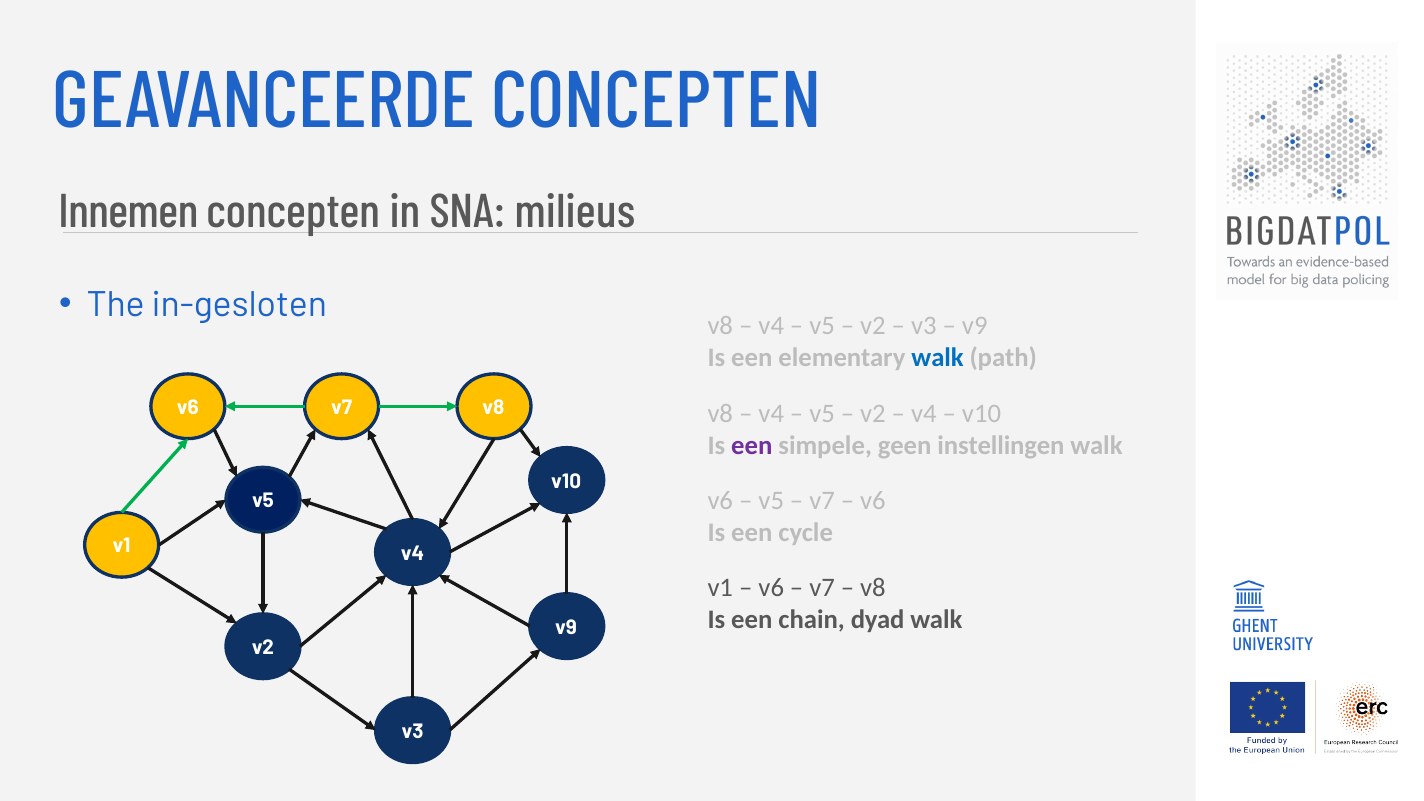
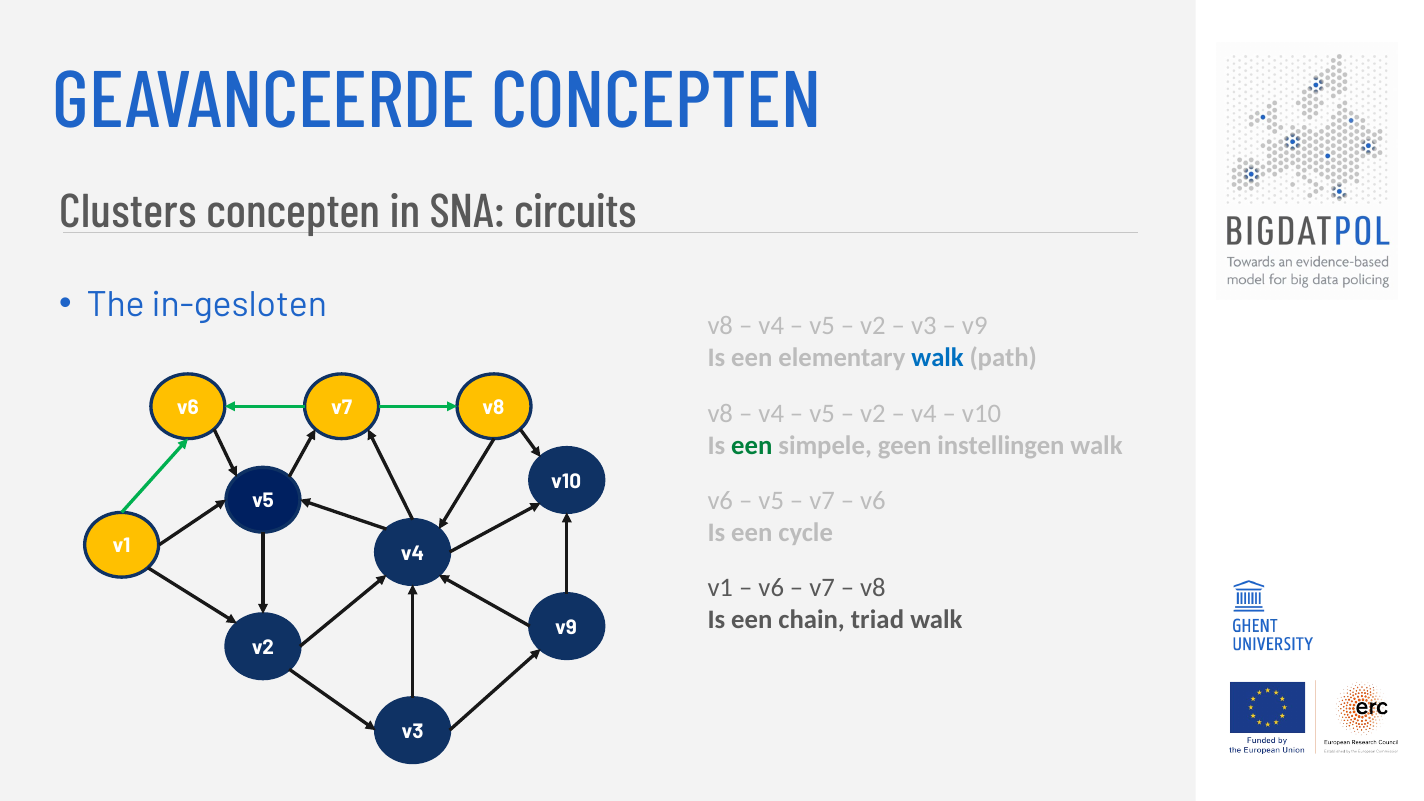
Innemen: Innemen -> Clusters (128, 211)
milieus: milieus -> circuits (575, 211)
een colour: purple -> green (752, 445)
dyad: dyad -> triad (877, 620)
